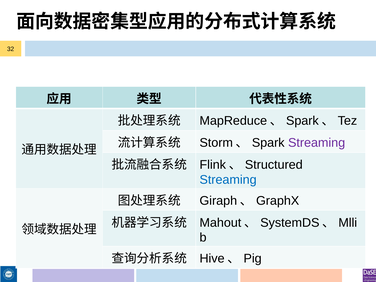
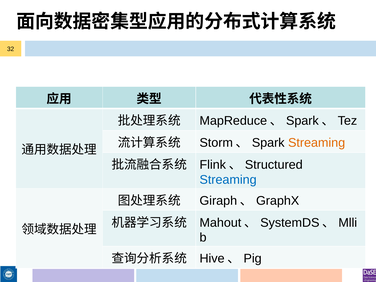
Streaming colour: purple -> orange (317, 143)
